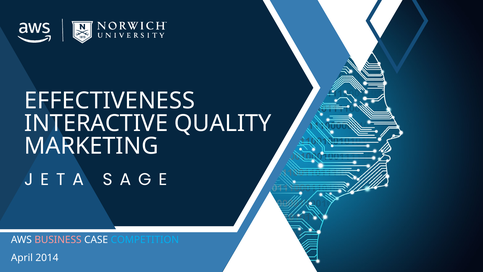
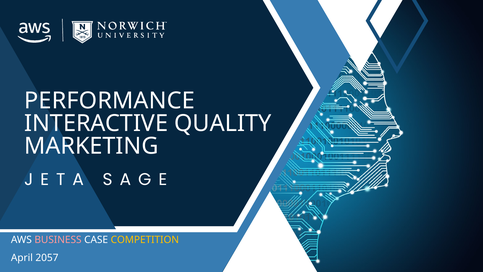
EFFECTIVENESS: EFFECTIVENESS -> PERFORMANCE (110, 101)
COMPETITION colour: light blue -> yellow (145, 240)
2014: 2014 -> 2057 (47, 257)
